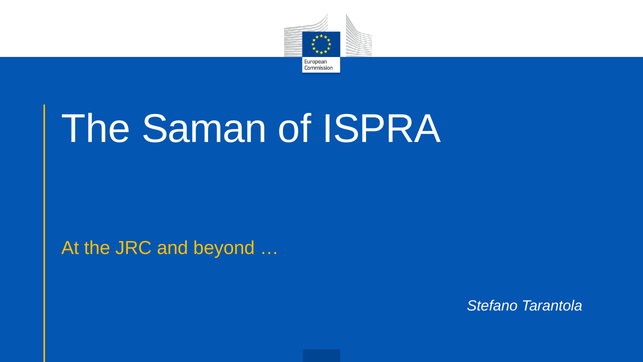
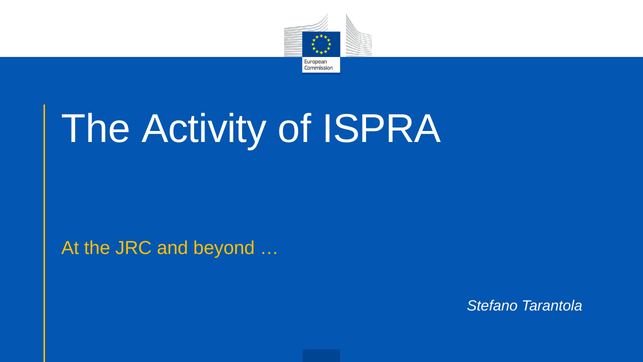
Saman: Saman -> Activity (204, 129)
